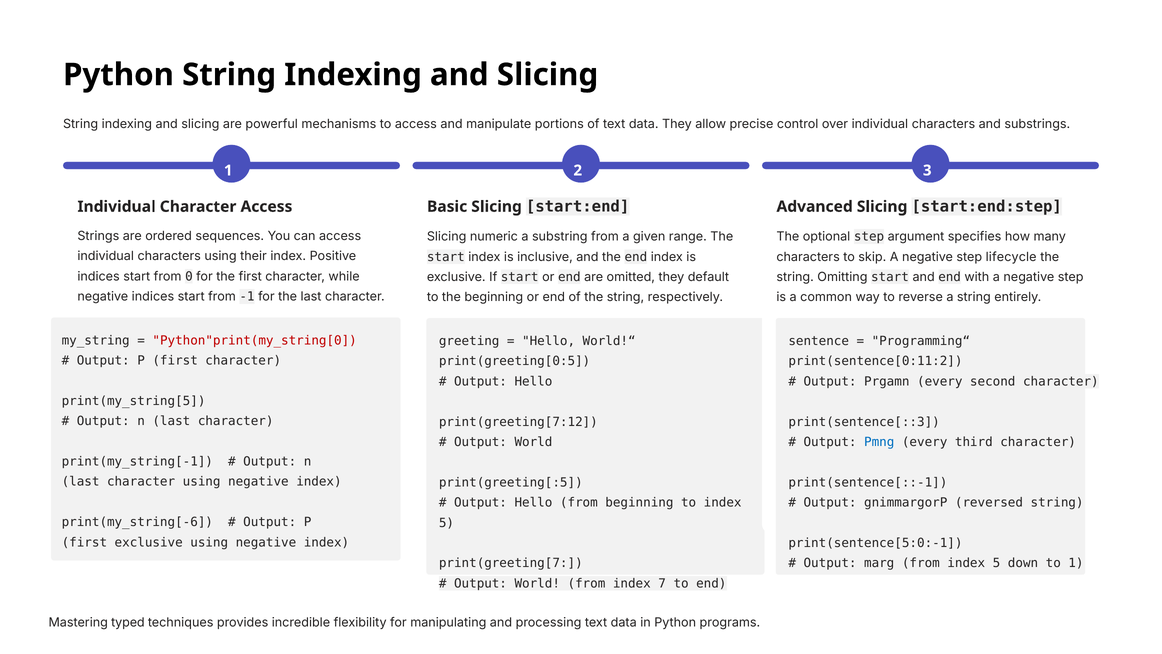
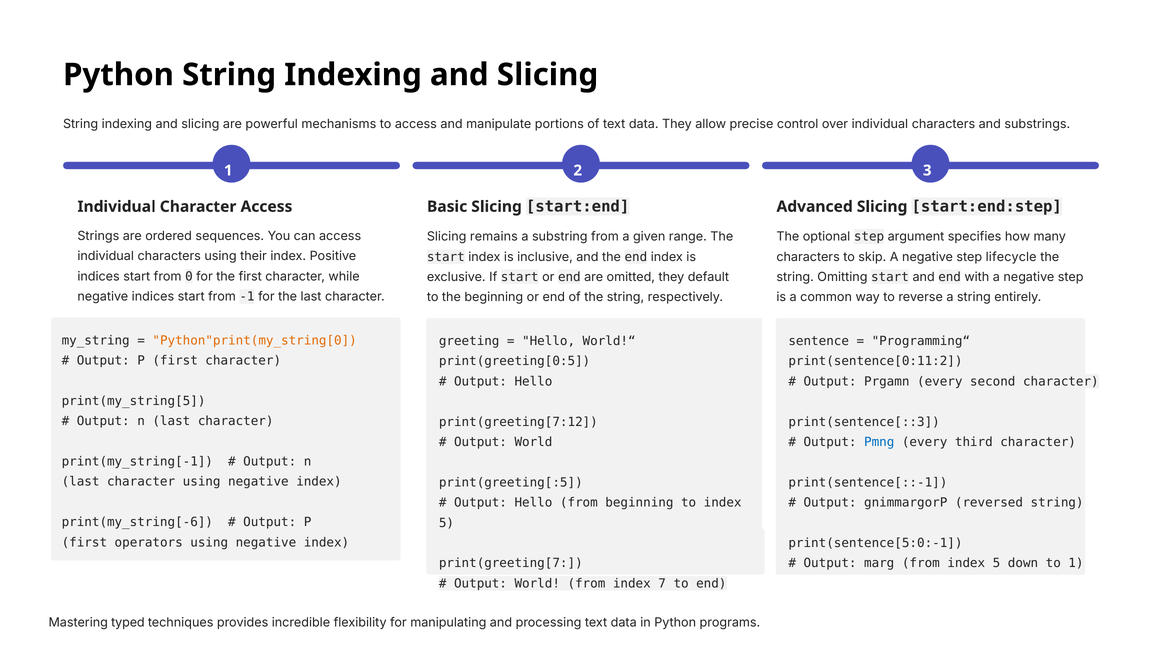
numeric: numeric -> remains (494, 237)
Python"print(my_string[0 colour: red -> orange (255, 340)
first exclusive: exclusive -> operators (149, 542)
